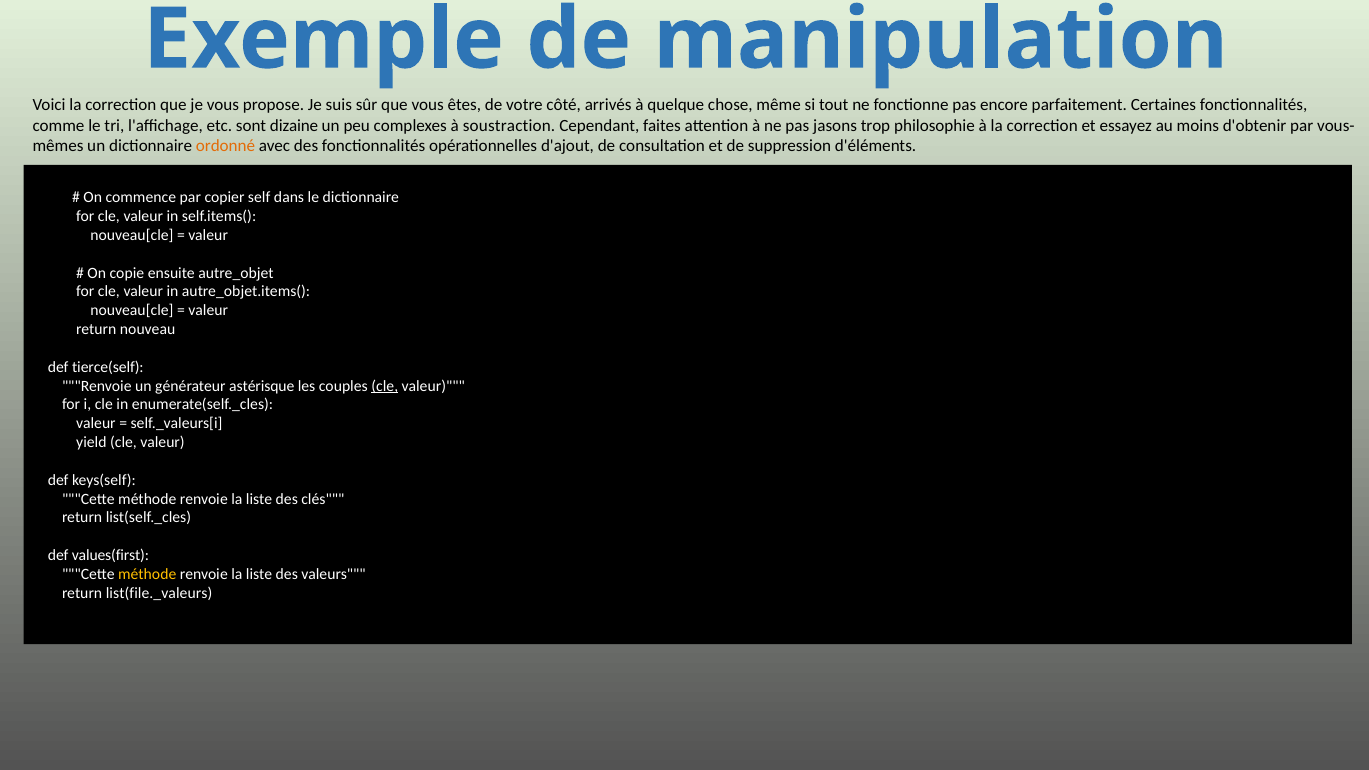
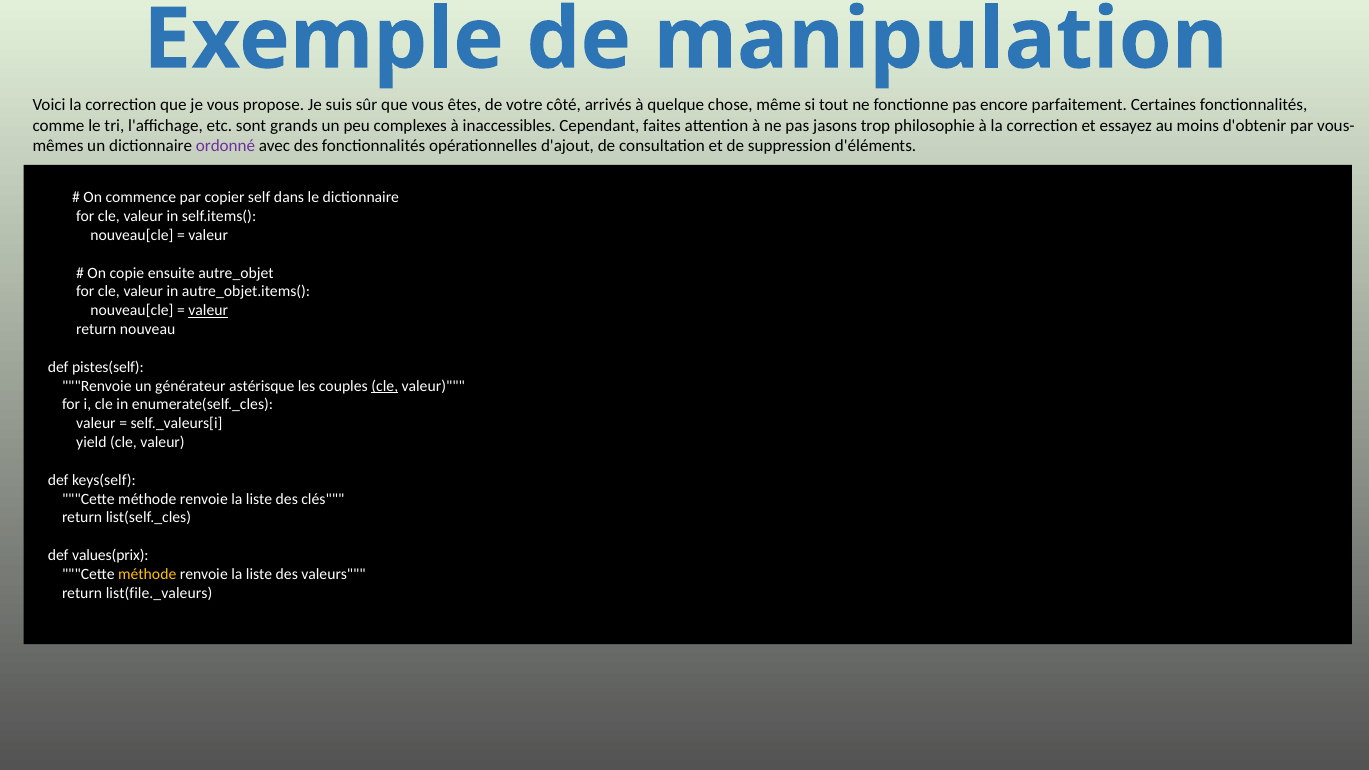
dizaine: dizaine -> grands (294, 126)
soustraction: soustraction -> inaccessibles (509, 126)
ordonné colour: orange -> purple (225, 146)
valeur underline: none -> present (208, 311)
tierce(self: tierce(self -> pistes(self (108, 367)
values(first: values(first -> values(prix (110, 556)
